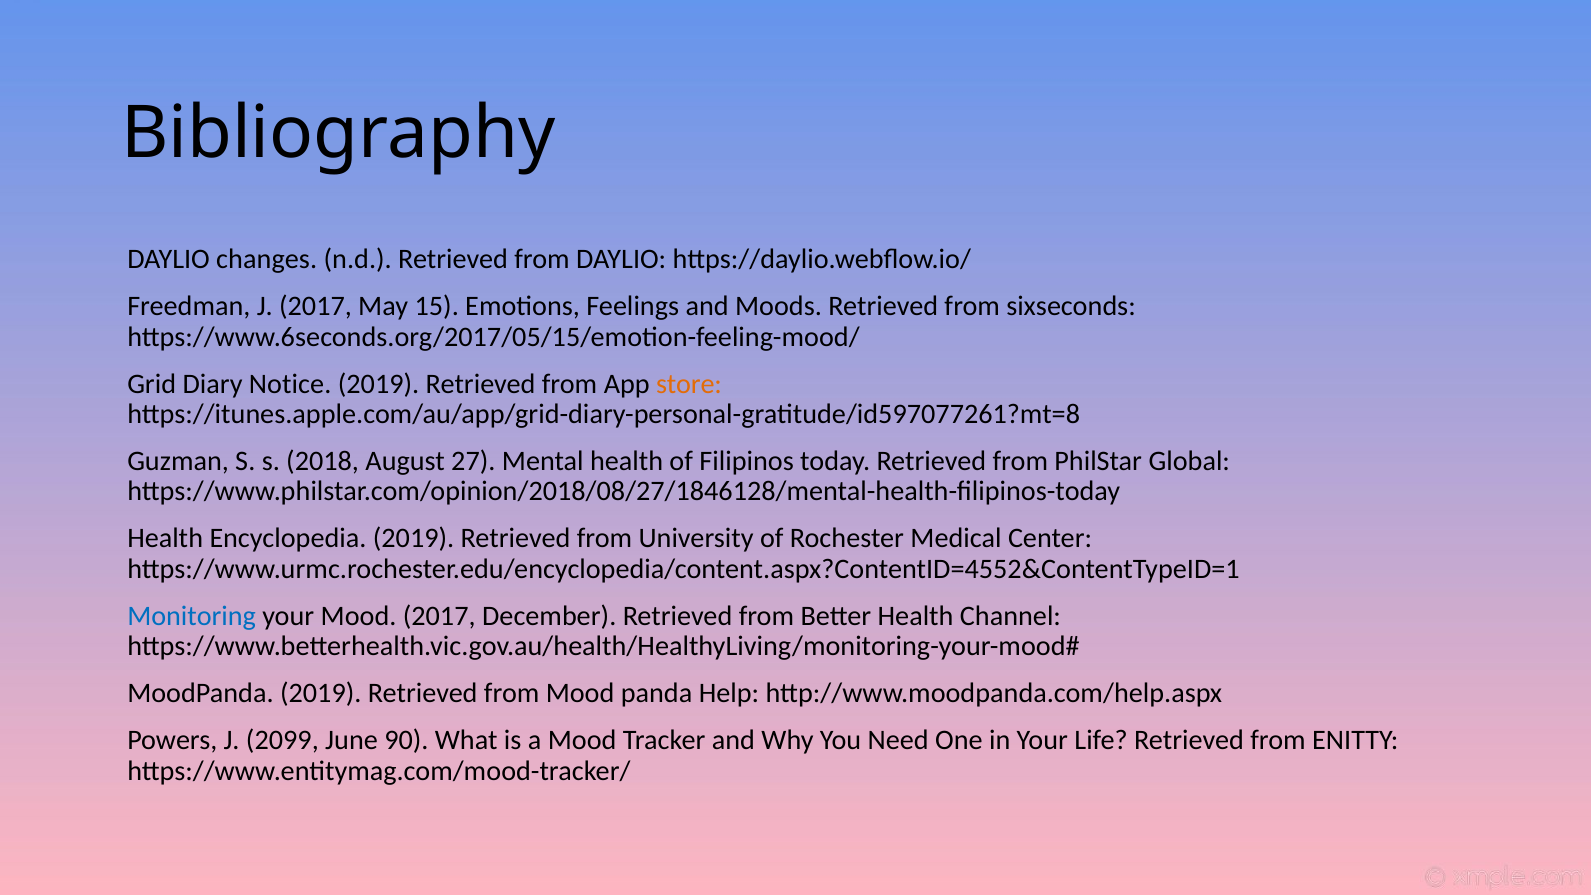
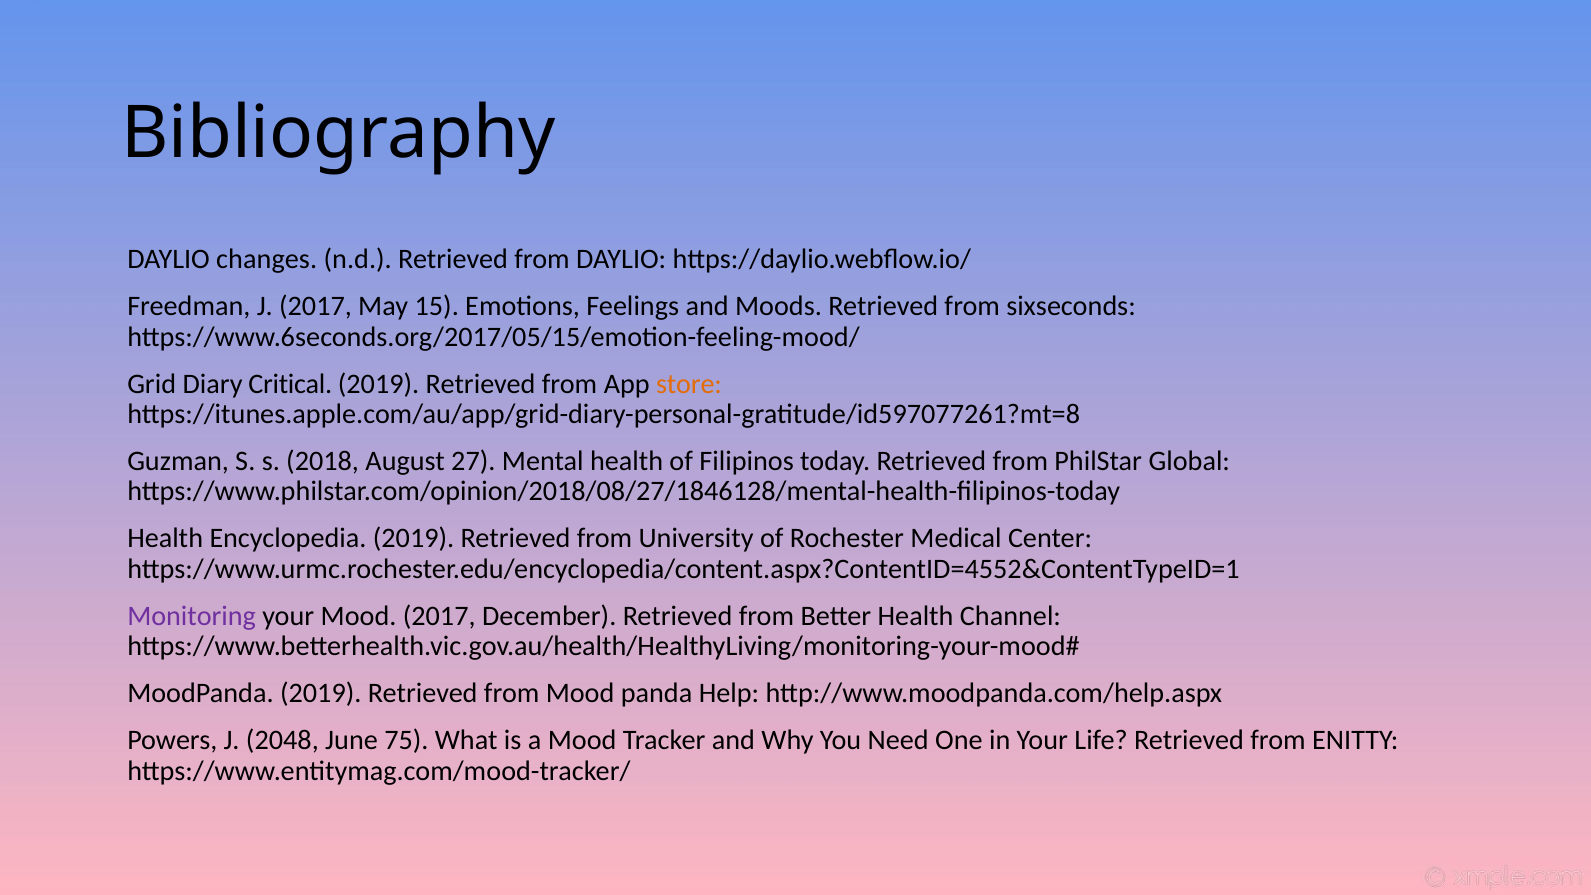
Notice: Notice -> Critical (290, 384)
Monitoring colour: blue -> purple (192, 616)
2099: 2099 -> 2048 (282, 741)
90: 90 -> 75 (406, 741)
